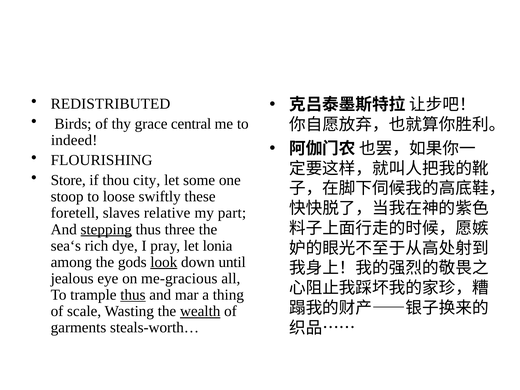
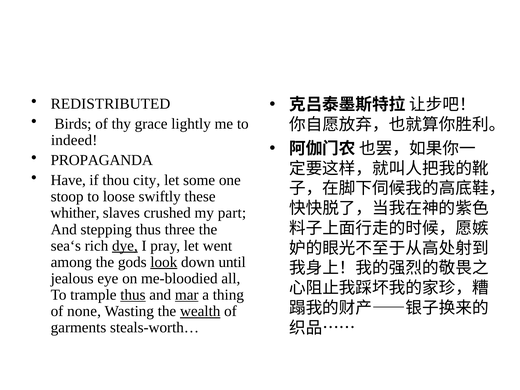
central: central -> lightly (191, 124)
FLOURISHING: FLOURISHING -> PROPAGANDA (102, 160)
Store: Store -> Have (68, 180)
foretell: foretell -> whither (75, 213)
relative: relative -> crushed (167, 213)
stepping underline: present -> none (106, 229)
dye underline: none -> present (125, 246)
lonia: lonia -> went (217, 246)
me-gracious: me-gracious -> me-bloodied (179, 278)
mar underline: none -> present (187, 295)
scale: scale -> none (84, 311)
